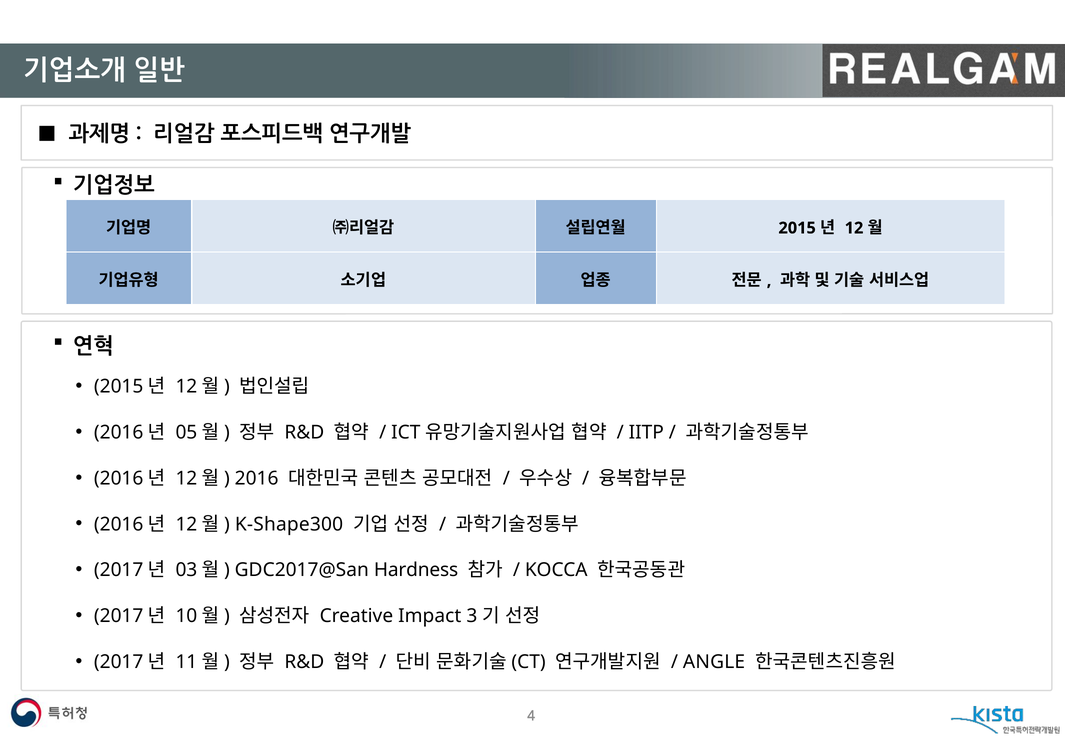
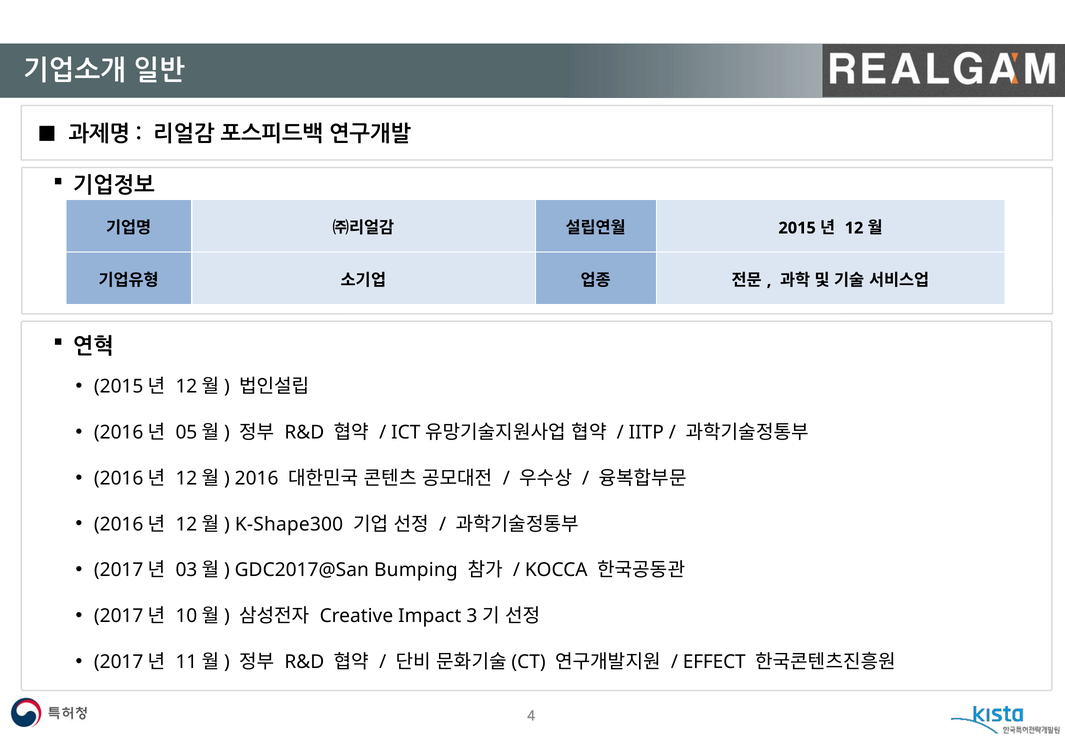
Hardness: Hardness -> Bumping (416, 570)
ANGLE: ANGLE -> EFFECT (714, 662)
